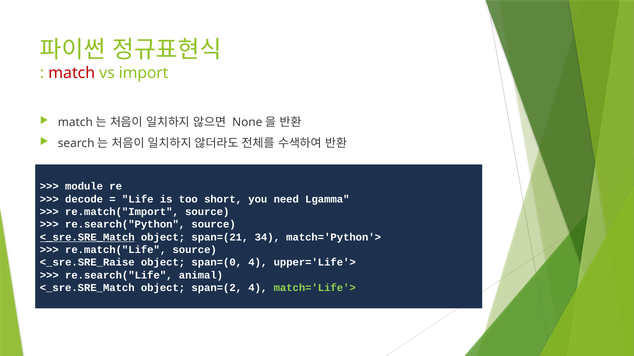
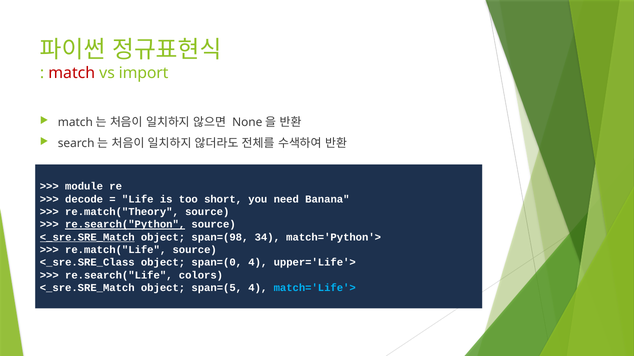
Lgamma: Lgamma -> Banana (327, 200)
re.match("Import: re.match("Import -> re.match("Theory (122, 212)
re.search("Python underline: none -> present (125, 225)
span=(21: span=(21 -> span=(98 (220, 238)
<_sre.SRE_Raise: <_sre.SRE_Raise -> <_sre.SRE_Class (87, 263)
animal: animal -> colors (201, 276)
span=(2: span=(2 -> span=(5 (217, 288)
match='Life'> colour: light green -> light blue (315, 288)
